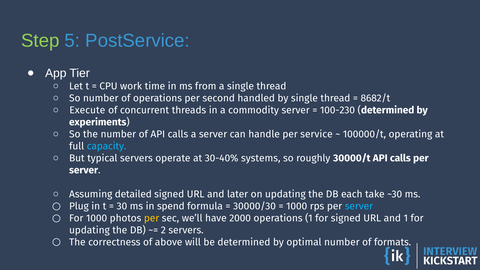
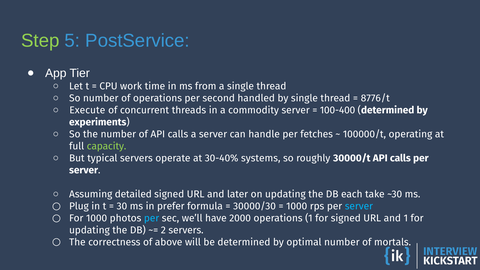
8682/t: 8682/t -> 8776/t (375, 98)
100-230: 100-230 -> 100-400 (338, 110)
service: service -> fetches (317, 134)
capacity colour: light blue -> light green (107, 146)
spend: spend -> prefer (171, 206)
per colour: yellow -> light blue (152, 218)
formats: formats -> mortals (393, 242)
